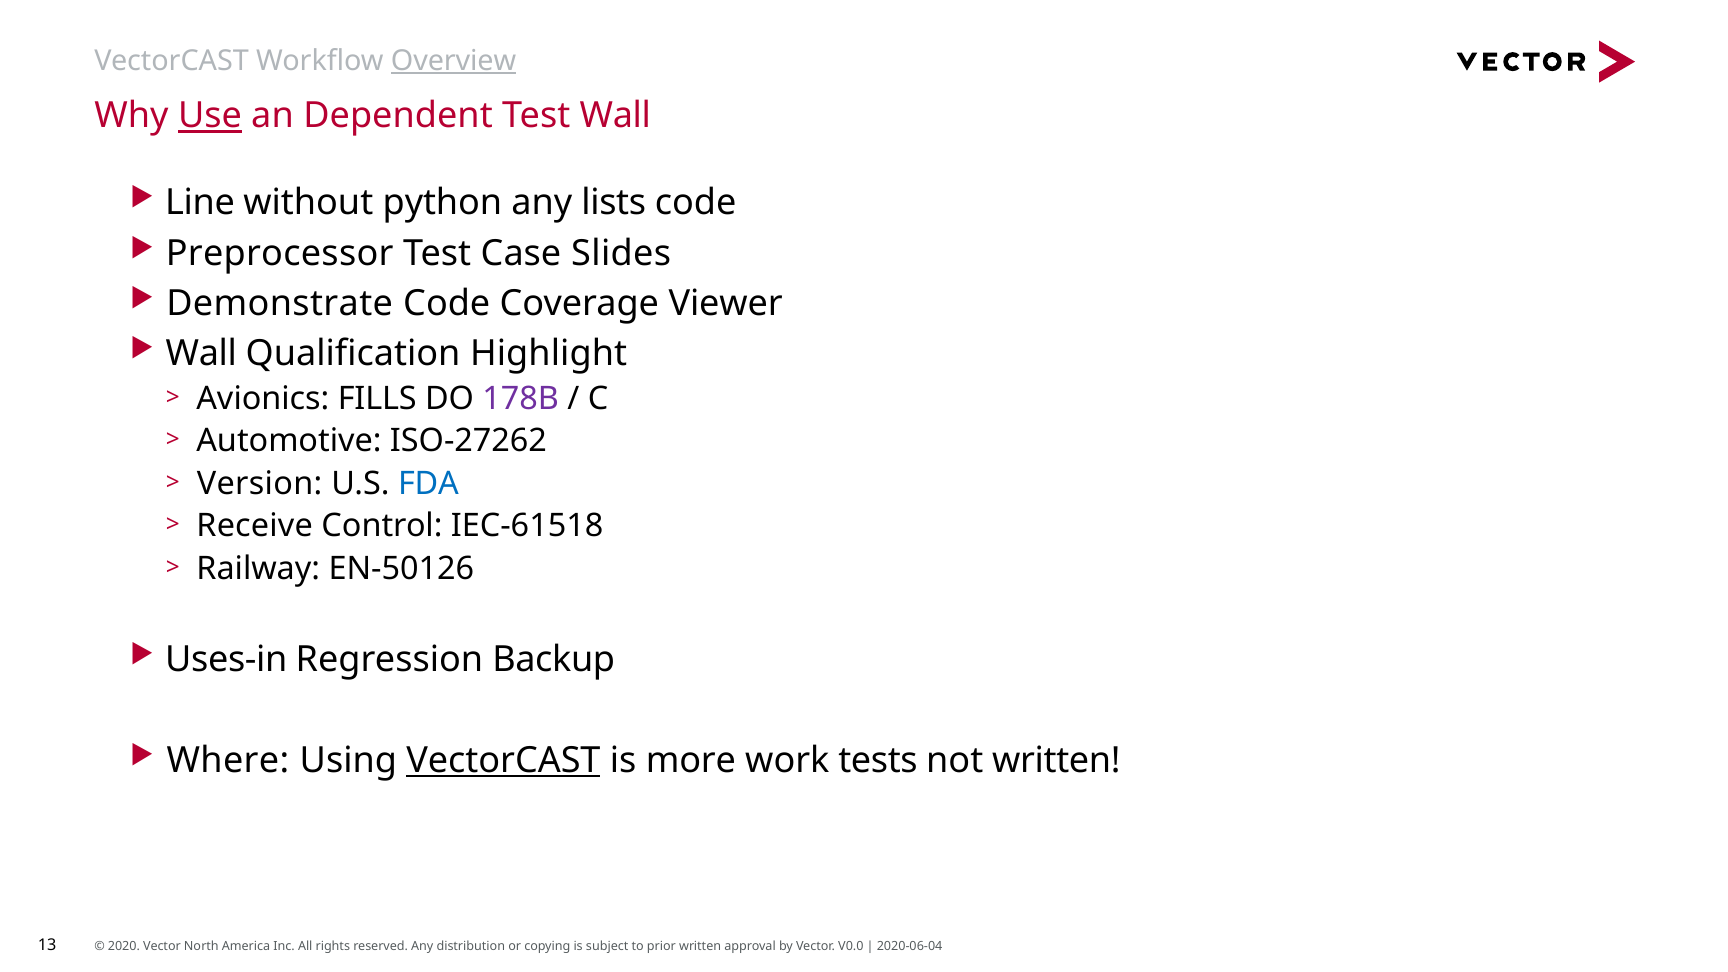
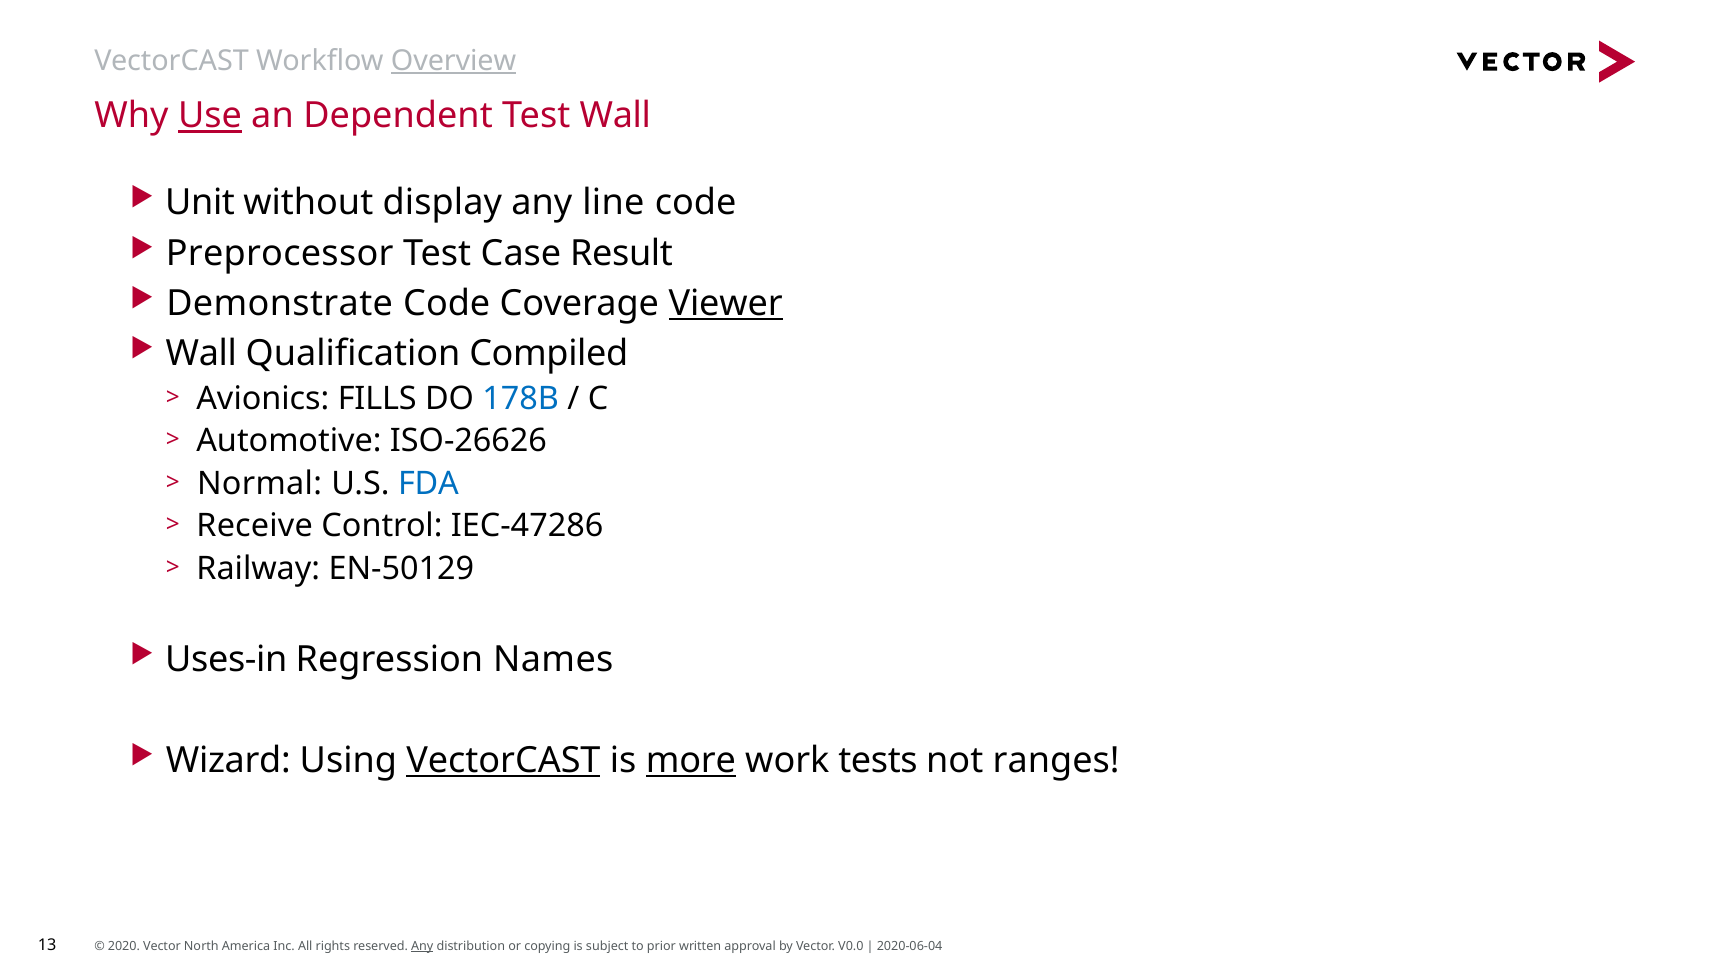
Line: Line -> Unit (200, 203)
python: python -> display (442, 203)
lists: lists -> line (613, 203)
Slides: Slides -> Result (622, 253)
Viewer underline: none -> present (726, 304)
Highlight: Highlight -> Compiled (549, 354)
178B colour: purple -> blue (521, 398)
ISO-27262: ISO-27262 -> ISO-26626 (469, 441)
Version: Version -> Normal (260, 483)
IEC-61518: IEC-61518 -> IEC-47286 (527, 526)
EN-50126: EN-50126 -> EN-50129 (401, 568)
Backup: Backup -> Names (553, 659)
Where: Where -> Wizard (228, 760)
more underline: none -> present (691, 760)
not written: written -> ranges (1056, 760)
Any underline: none -> present (422, 946)
